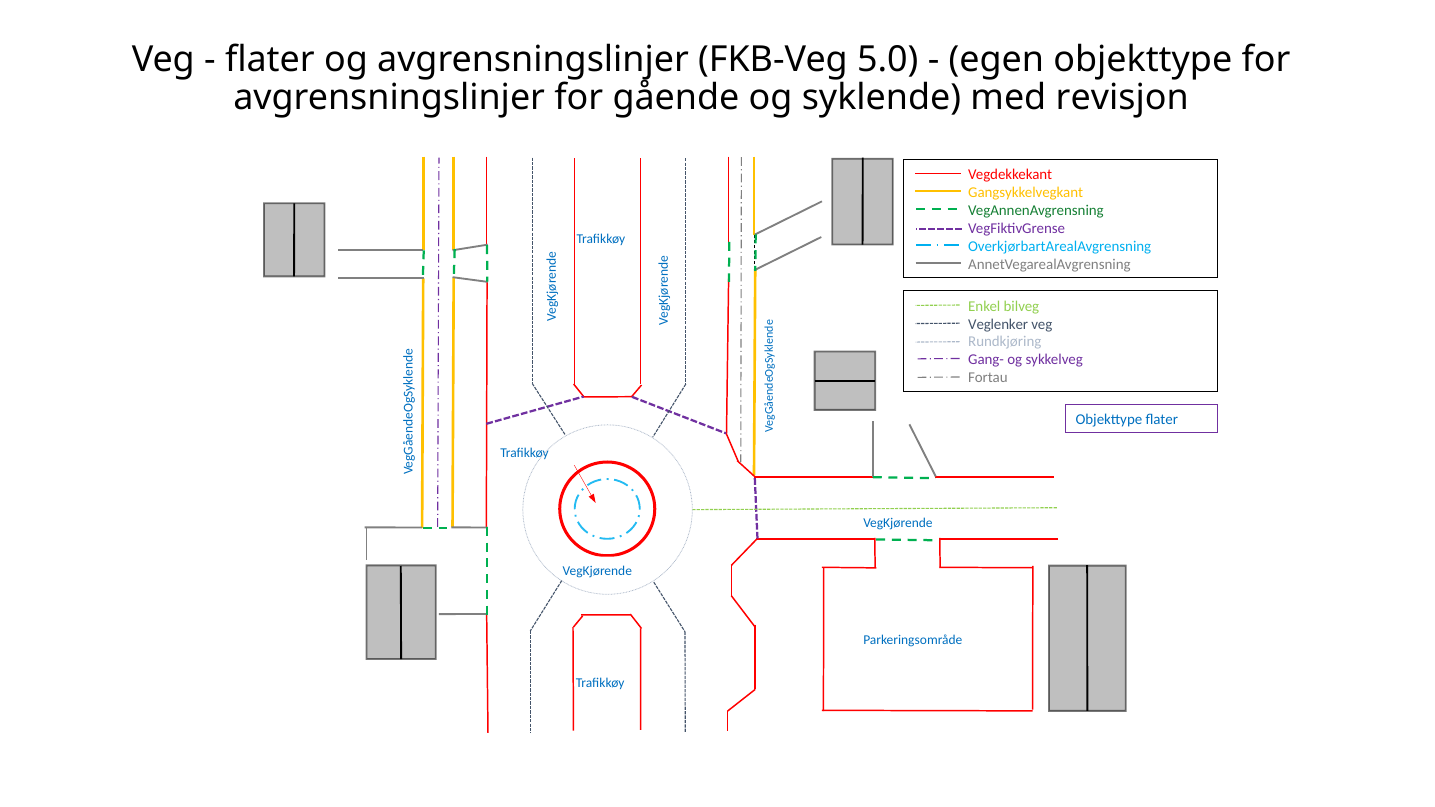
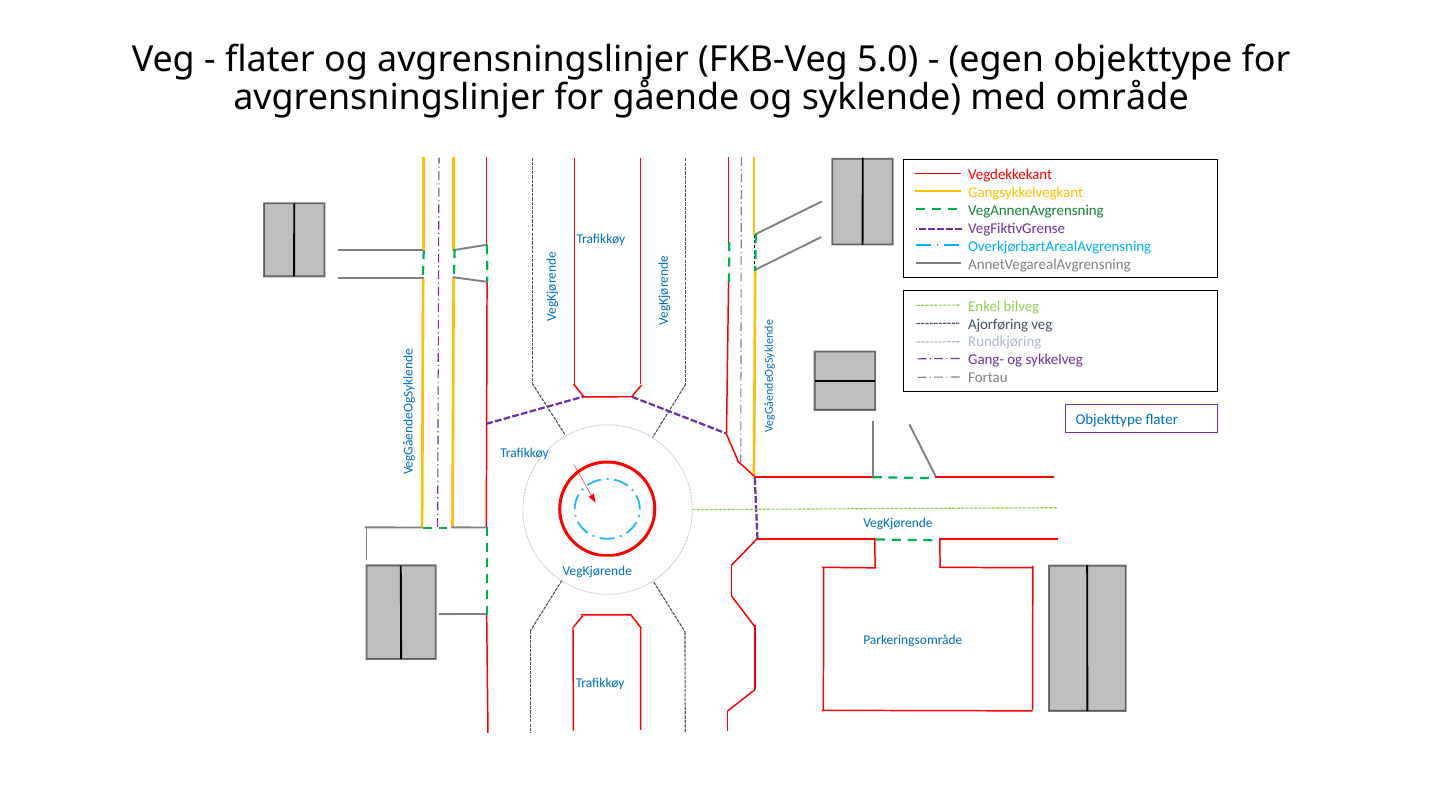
revisjon: revisjon -> område (1122, 98)
Veglenker: Veglenker -> Ajorføring (998, 324)
